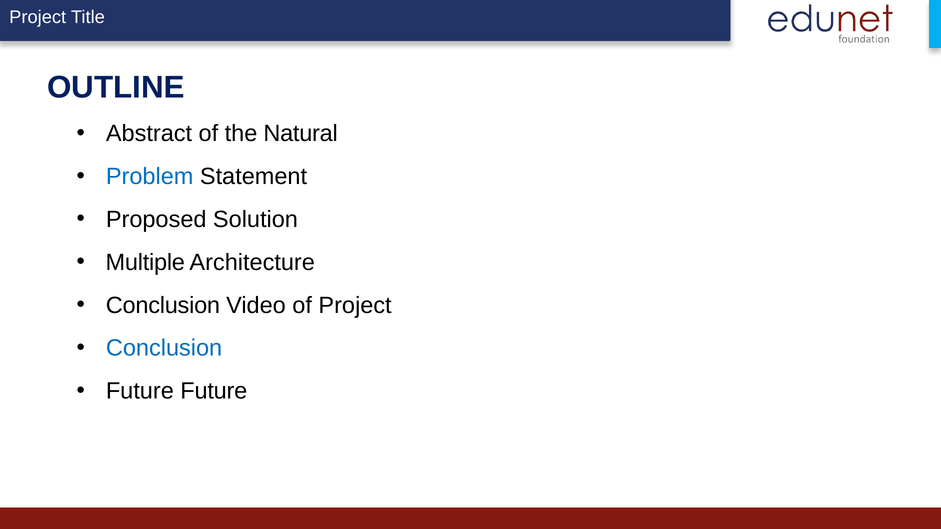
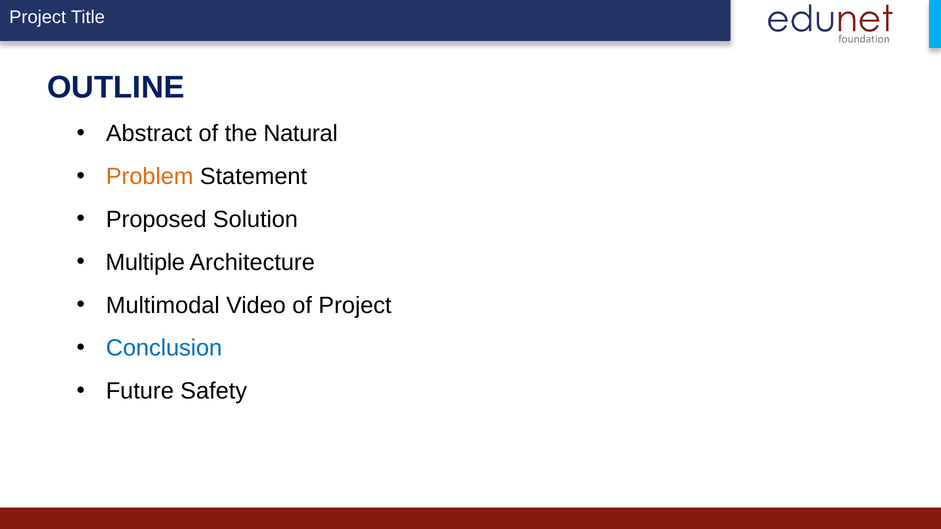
Problem colour: blue -> orange (150, 177)
Conclusion: Conclusion -> Multimodal (163, 305)
Future Future: Future -> Safety (214, 391)
